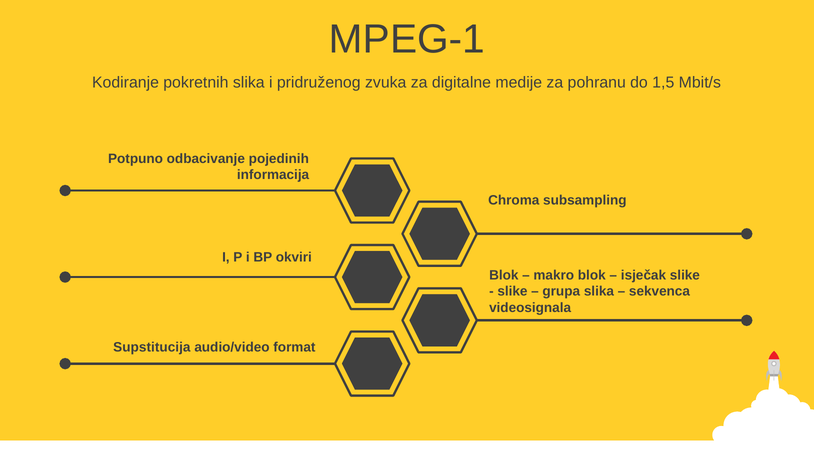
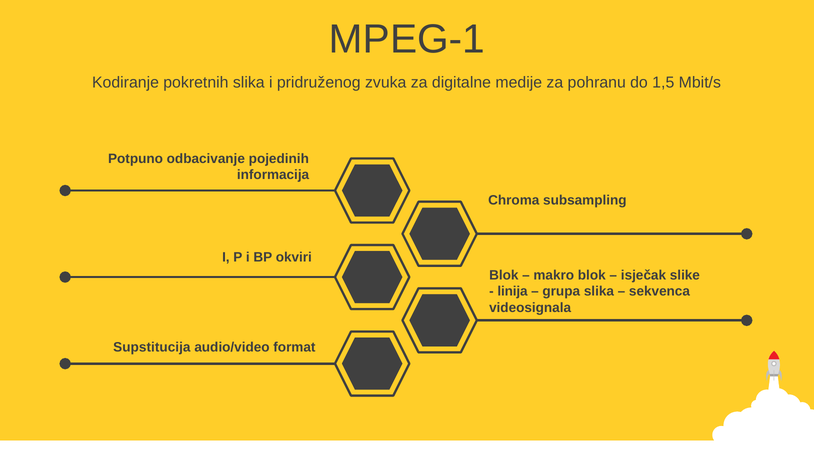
slike: slike -> linija (512, 291)
